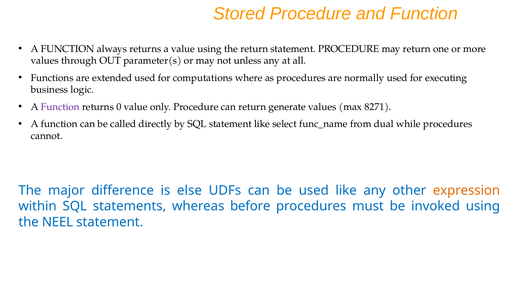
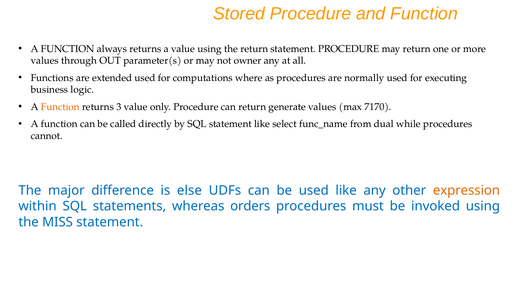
unless: unless -> owner (248, 61)
Function colour: purple -> orange (60, 107)
0: 0 -> 3 (119, 107)
8271: 8271 -> 7170 (378, 107)
before: before -> orders (250, 206)
NEEL: NEEL -> MISS (58, 222)
